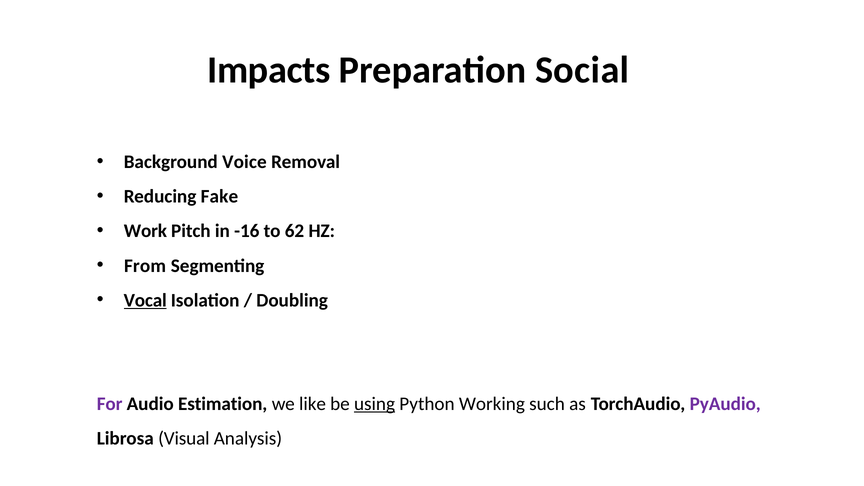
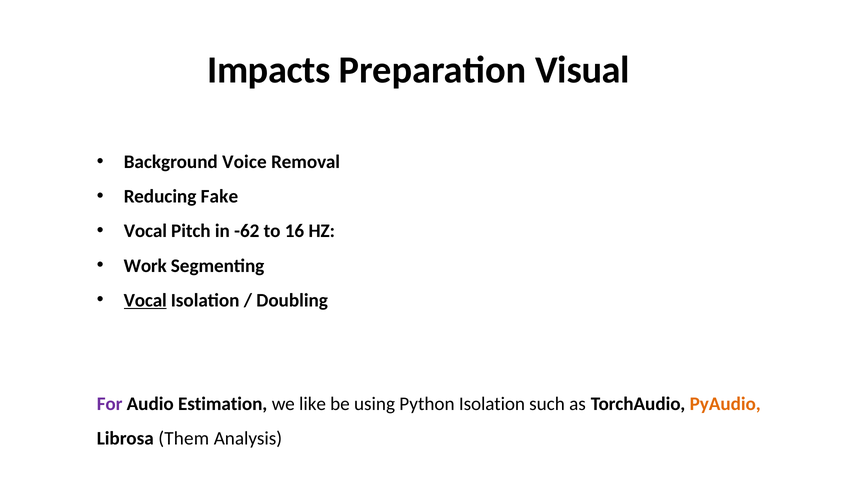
Social: Social -> Visual (582, 70)
Work: Work -> Vocal (145, 231)
-16: -16 -> -62 (247, 231)
62: 62 -> 16 (294, 231)
From: From -> Work (145, 266)
using underline: present -> none (375, 404)
Python Working: Working -> Isolation (492, 404)
PyAudio colour: purple -> orange (725, 404)
Visual: Visual -> Them (184, 438)
